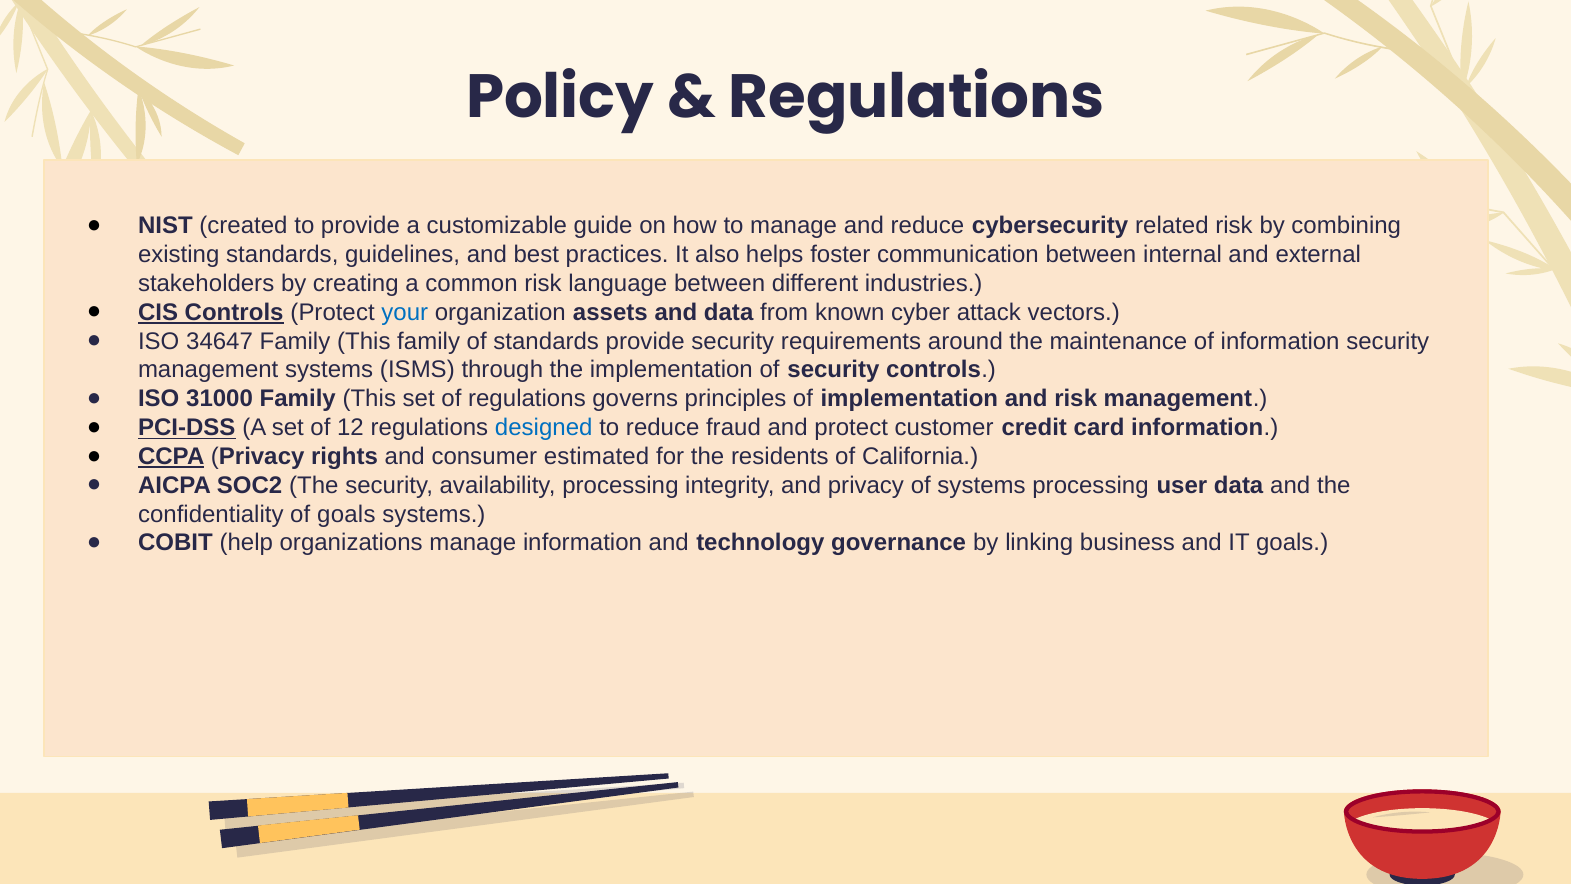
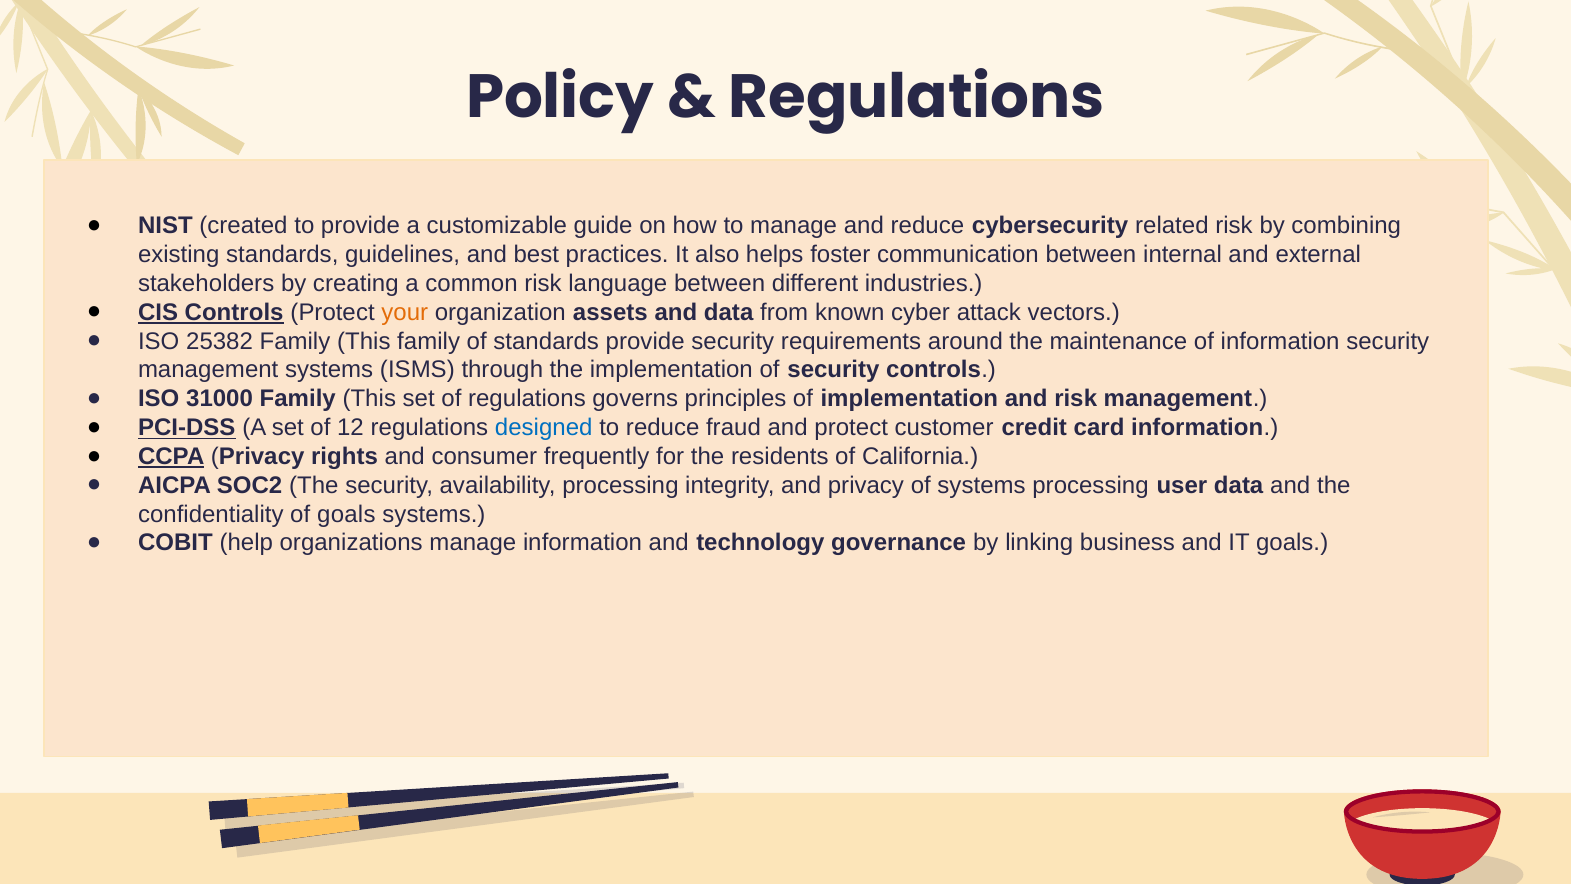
your colour: blue -> orange (405, 312)
34647: 34647 -> 25382 (220, 341)
estimated: estimated -> frequently (597, 456)
